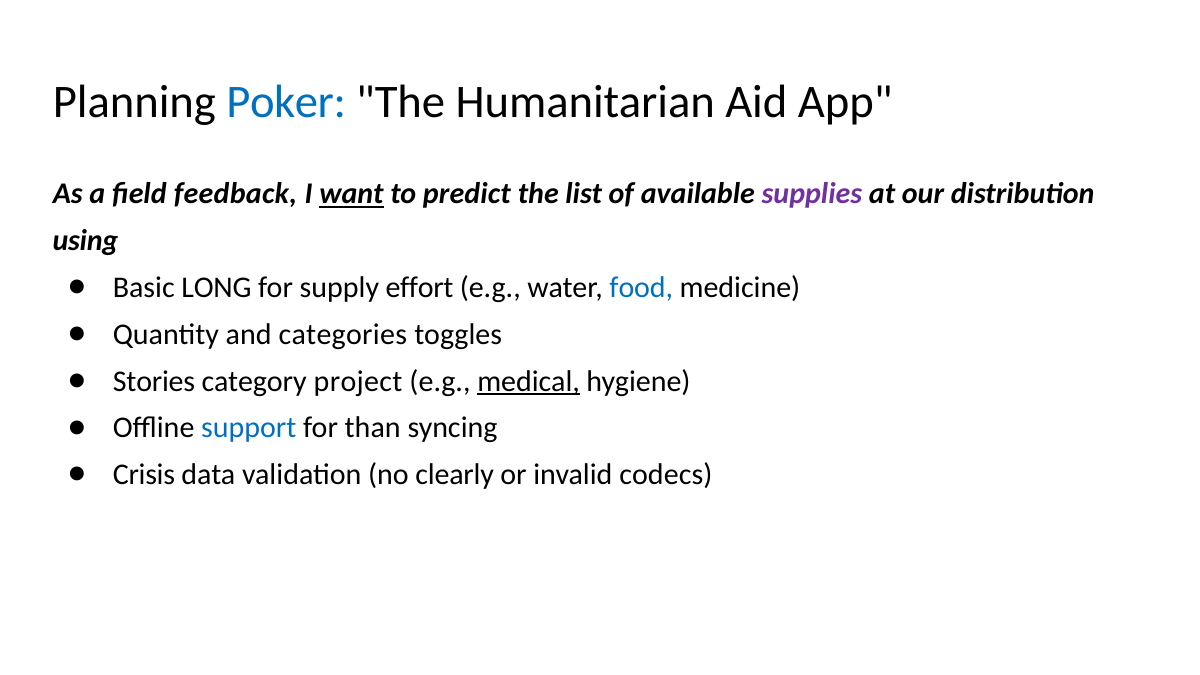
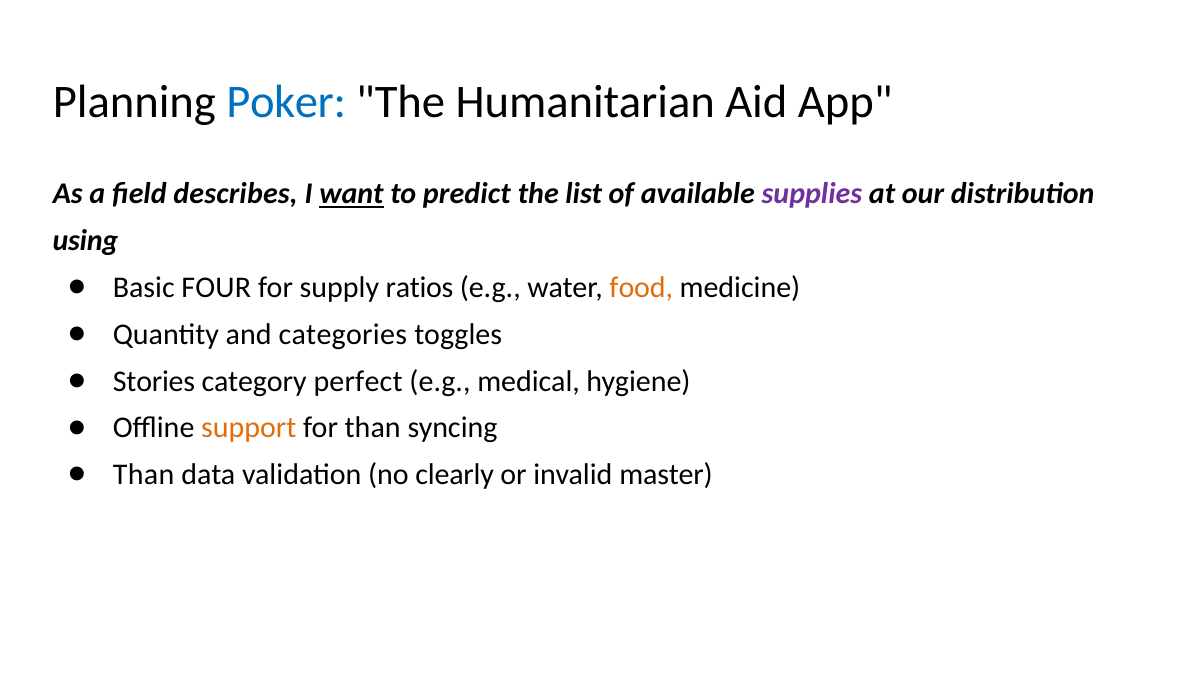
feedback: feedback -> describes (235, 194)
LONG: LONG -> FOUR (216, 288)
effort: effort -> ratios (420, 288)
food colour: blue -> orange (641, 288)
project: project -> perfect (358, 381)
medical underline: present -> none (529, 381)
support colour: blue -> orange (249, 428)
Crisis: Crisis -> Than (144, 475)
codecs: codecs -> master (666, 475)
